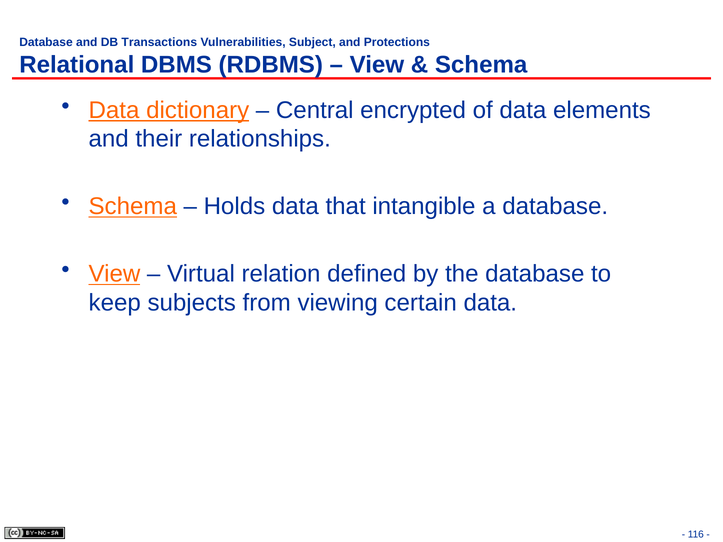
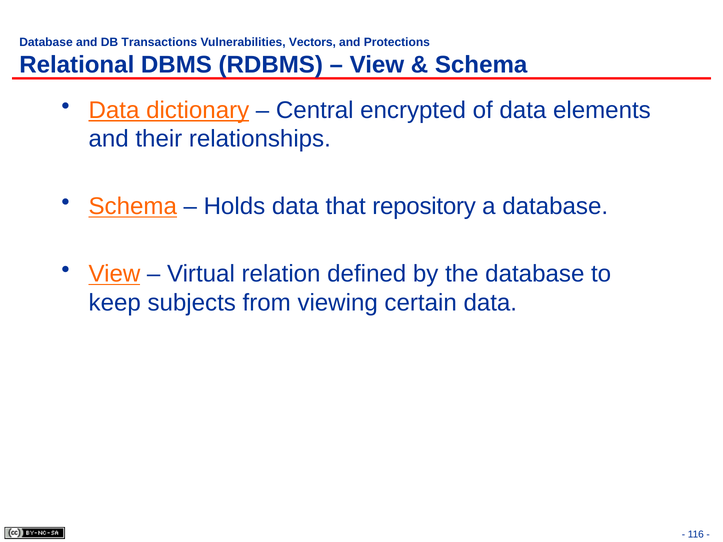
Subject: Subject -> Vectors (312, 42)
intangible: intangible -> repository (424, 207)
